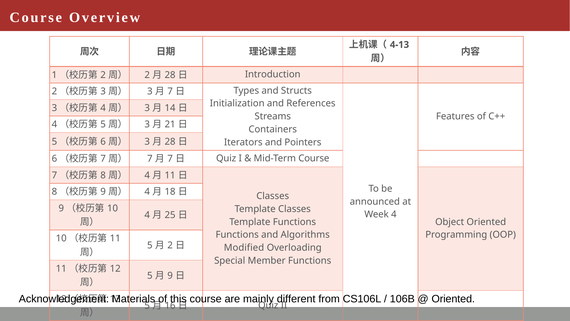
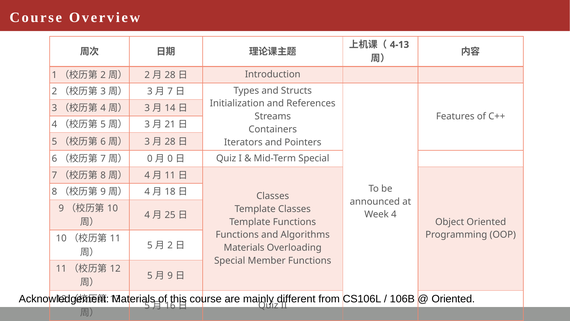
7: 7 -> 0 (150, 159)
7: 7 -> 0 (170, 159)
Mid-Term Course: Course -> Special (314, 158)
Modified: Modified -> Materials (244, 247)
